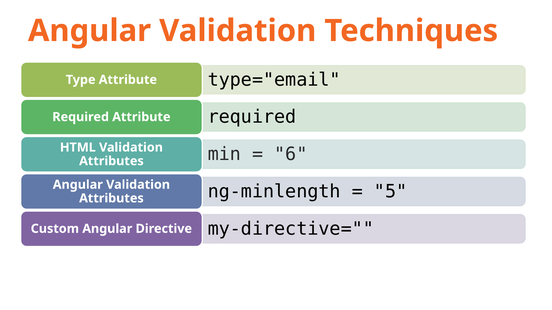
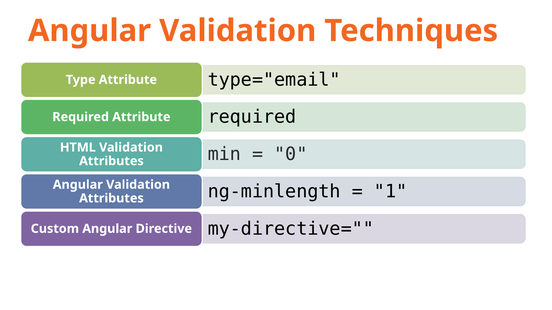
6: 6 -> 0 (291, 154)
5: 5 -> 1 (391, 192)
